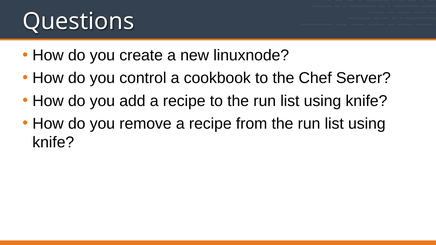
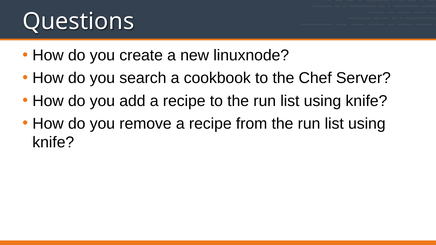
control: control -> search (143, 78)
